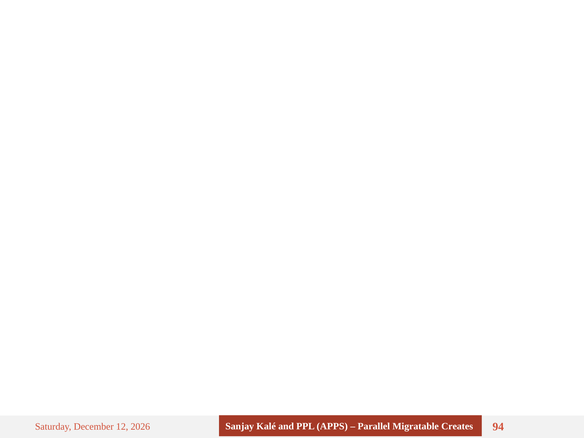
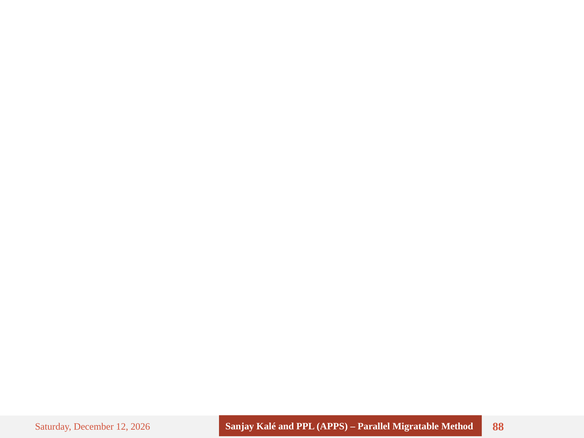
Creates: Creates -> Method (457, 426)
94: 94 -> 88 (498, 427)
